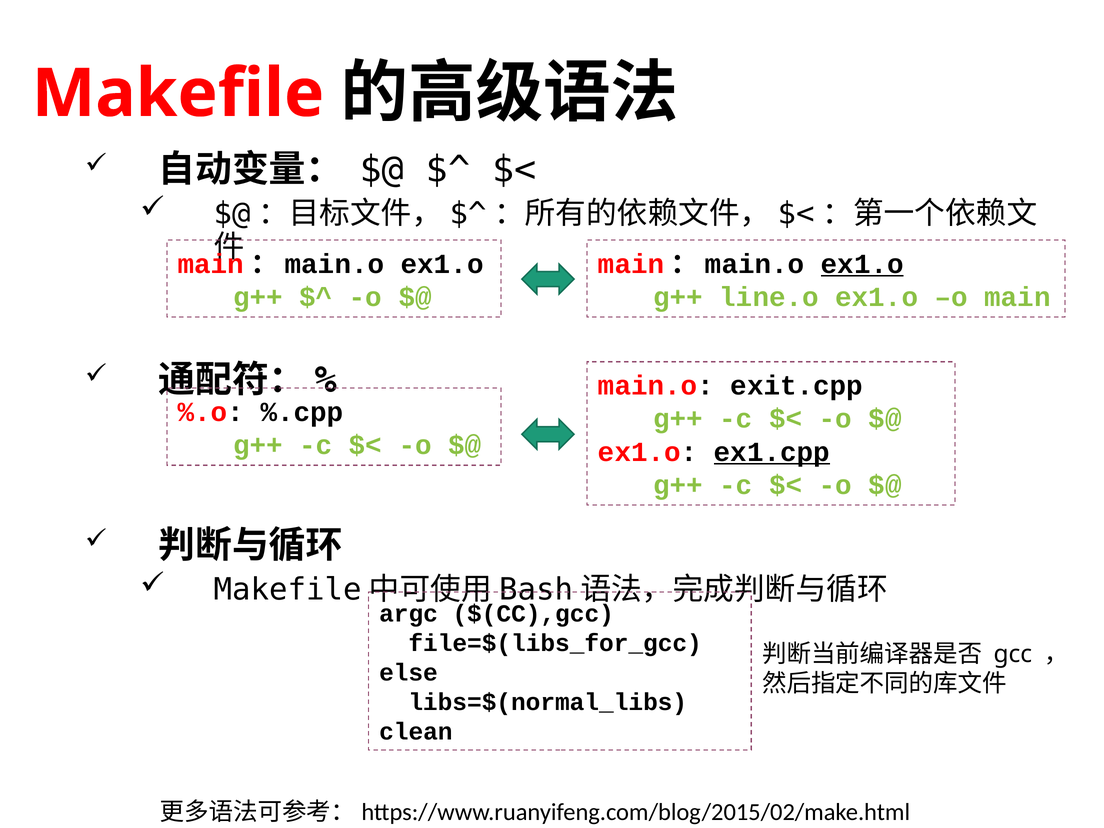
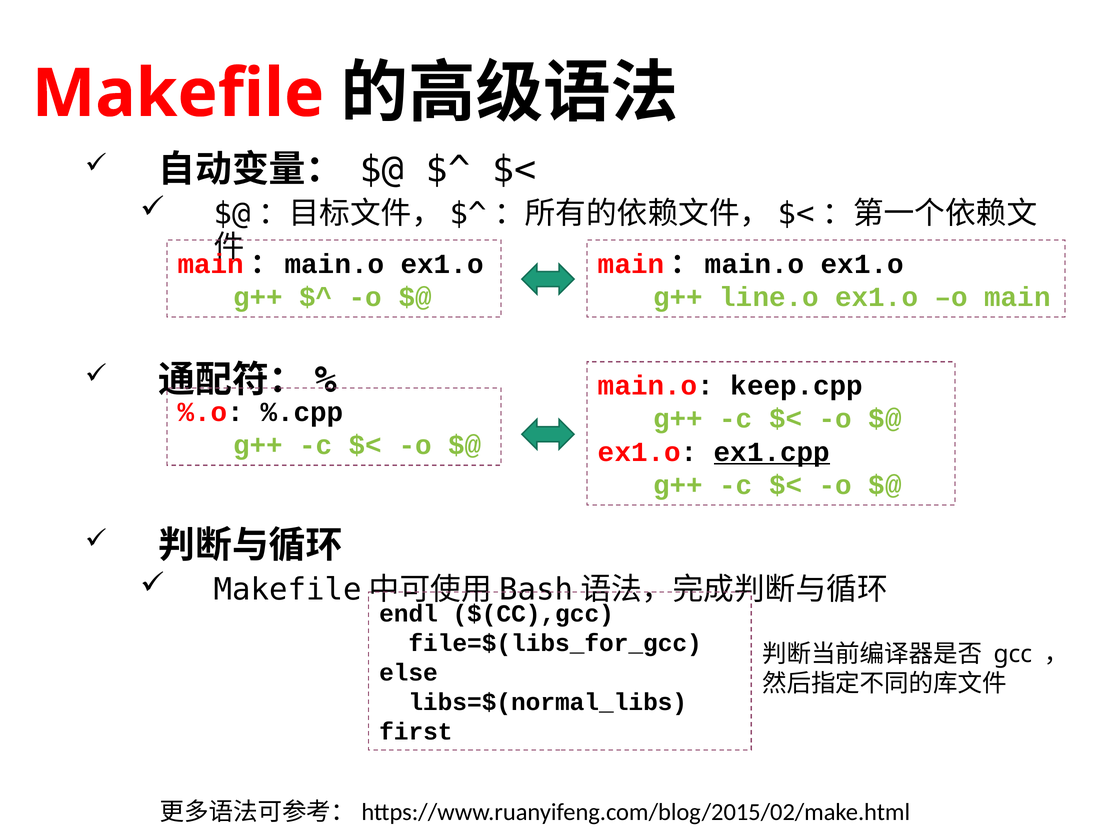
ex1.o underline: present -> none (862, 264)
exit.cpp: exit.cpp -> keep.cpp (797, 386)
argc: argc -> endl (409, 614)
clean: clean -> first (416, 732)
